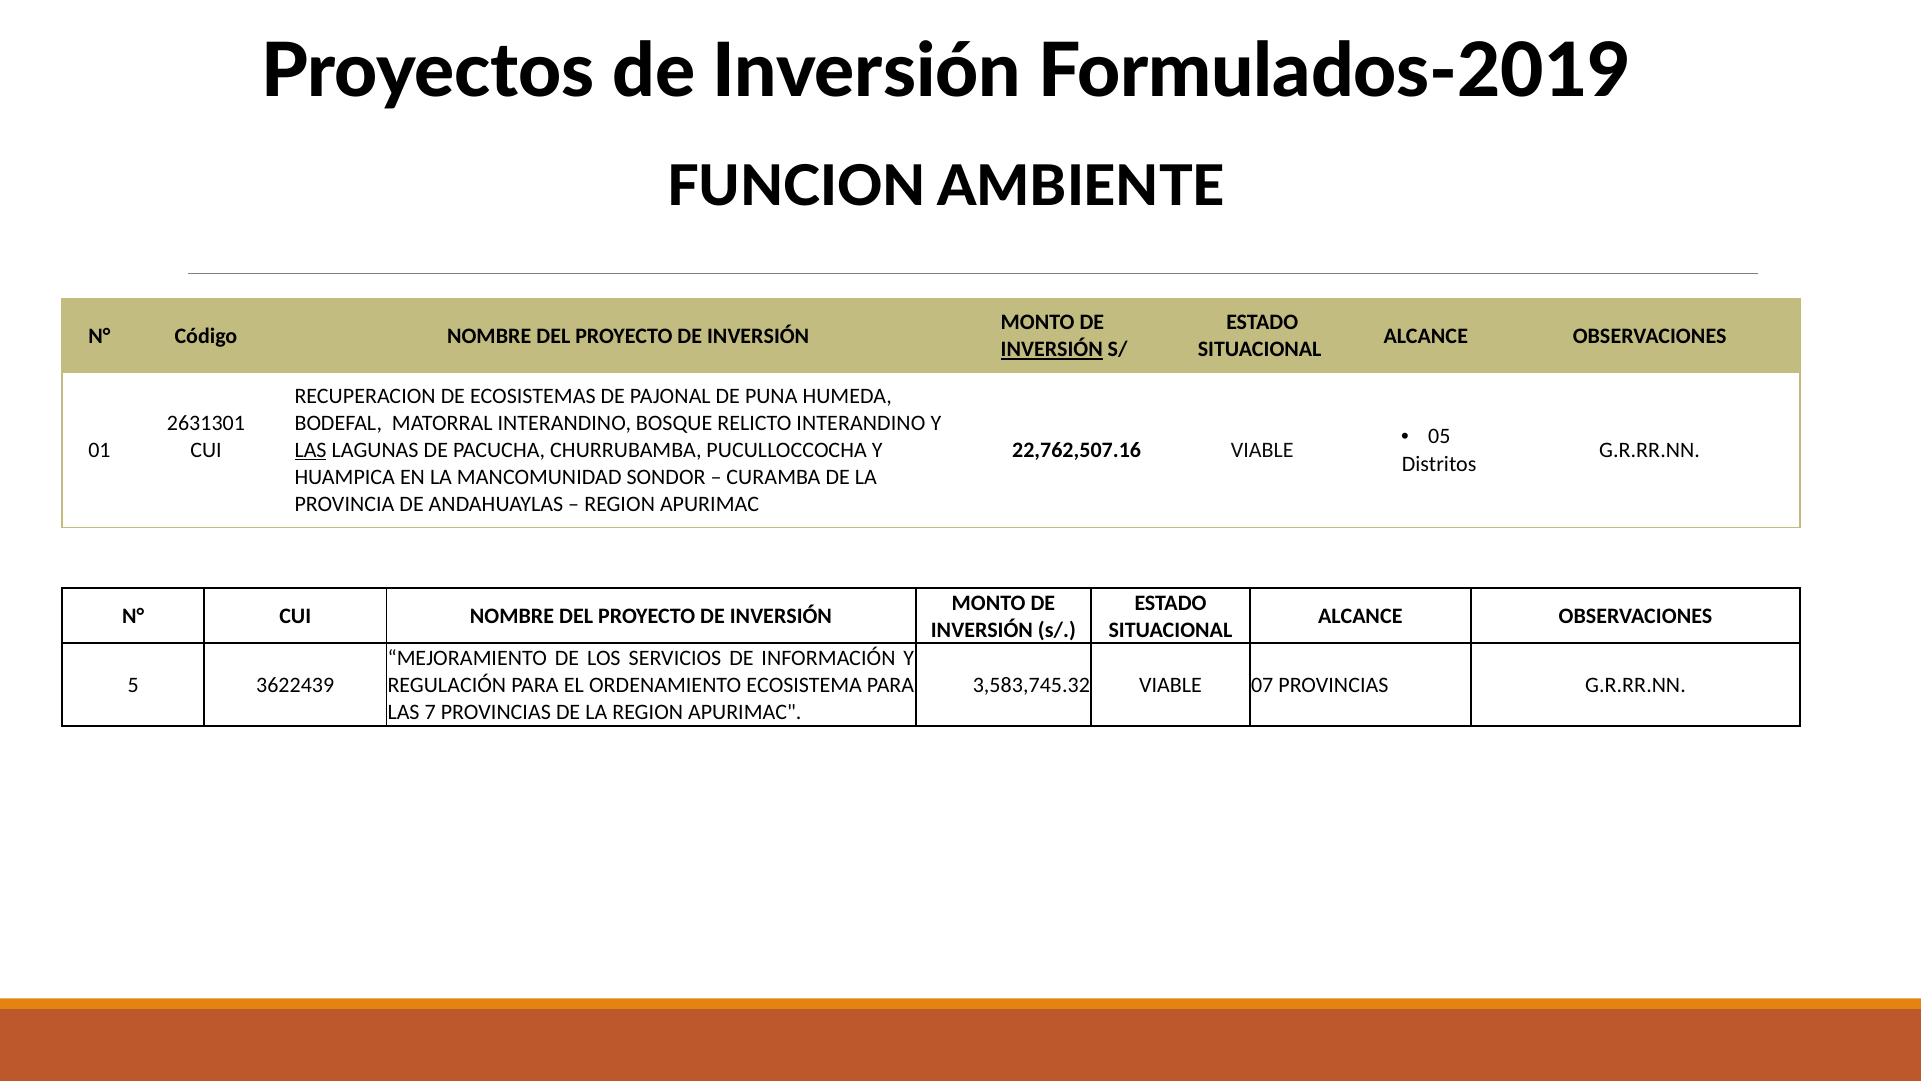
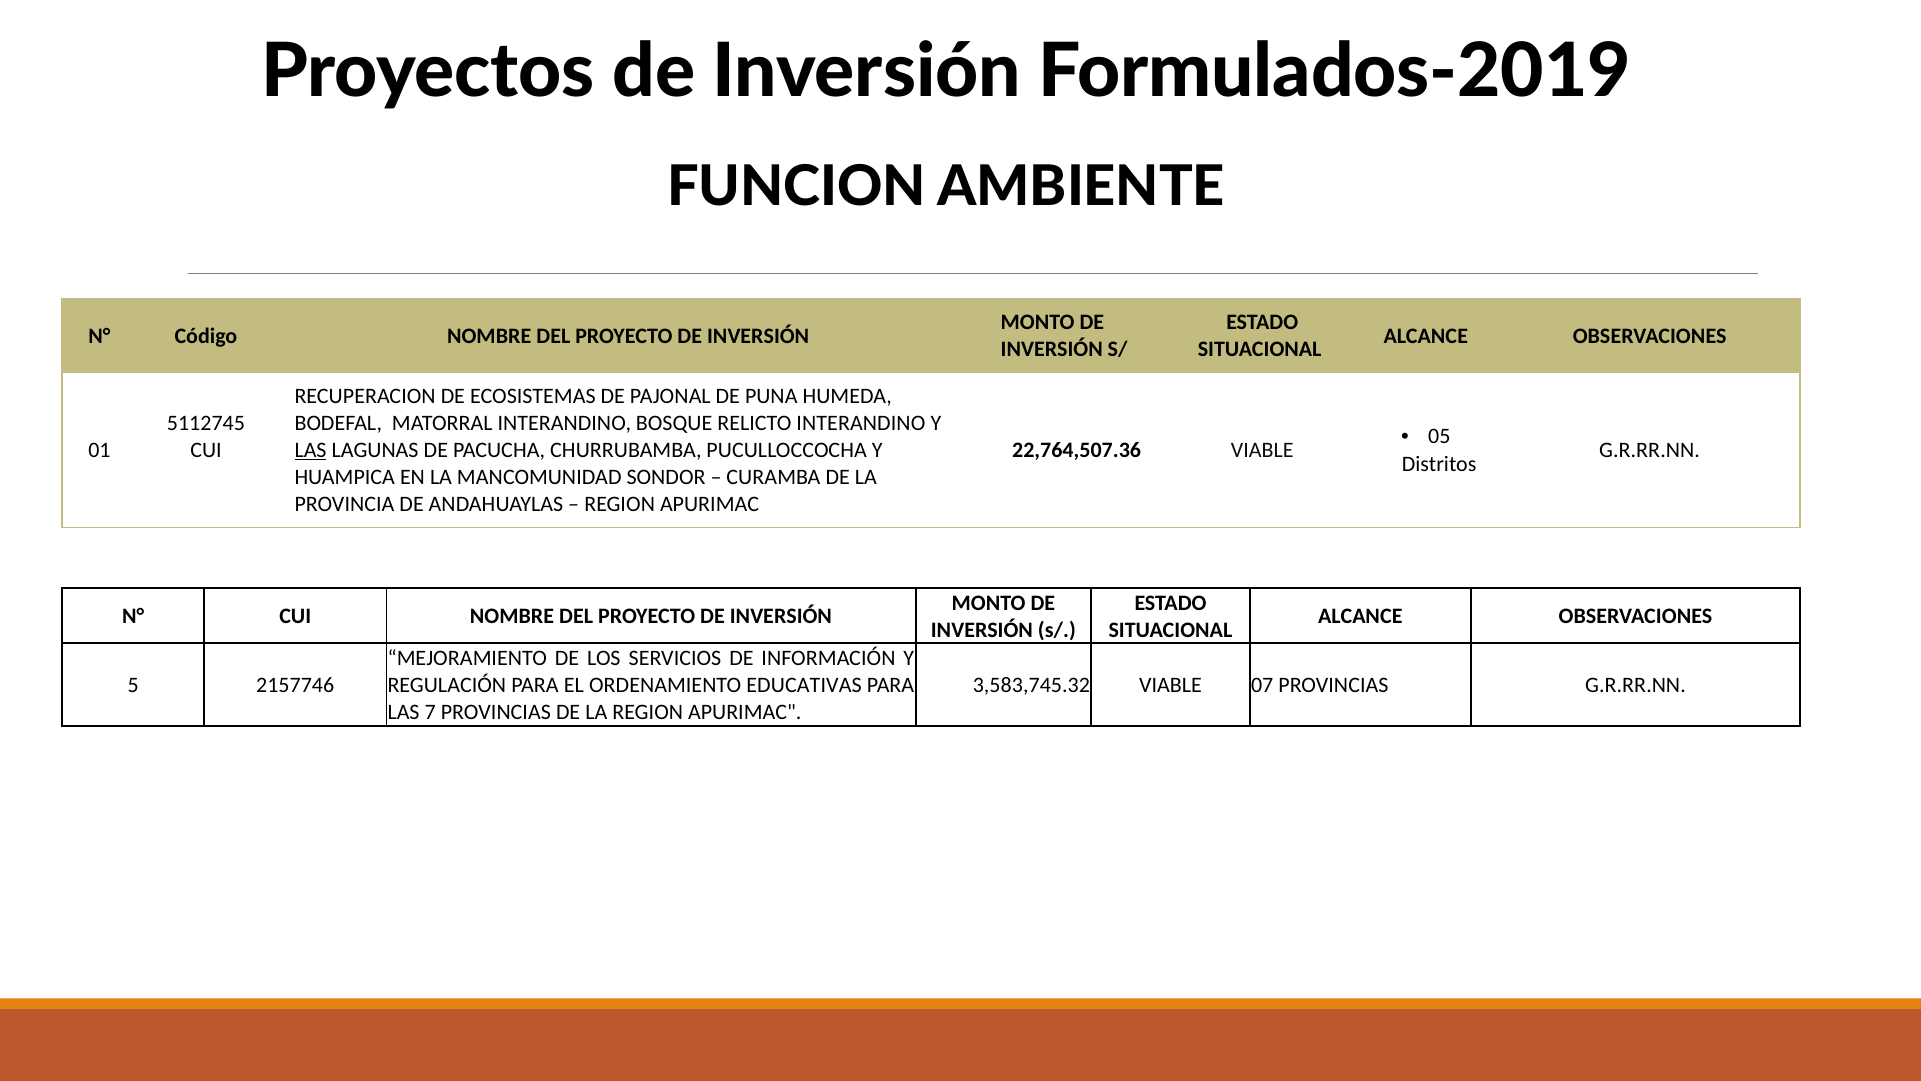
INVERSIÓN underline: present -> none (1052, 349)
2631301: 2631301 -> 5112745 (206, 423)
22,762,507.16: 22,762,507.16 -> 22,764,507.36 (1077, 450)
3622439: 3622439 -> 2157746 (295, 685)
ECOSISTEMA: ECOSISTEMA -> EDUCATIVAS (804, 685)
